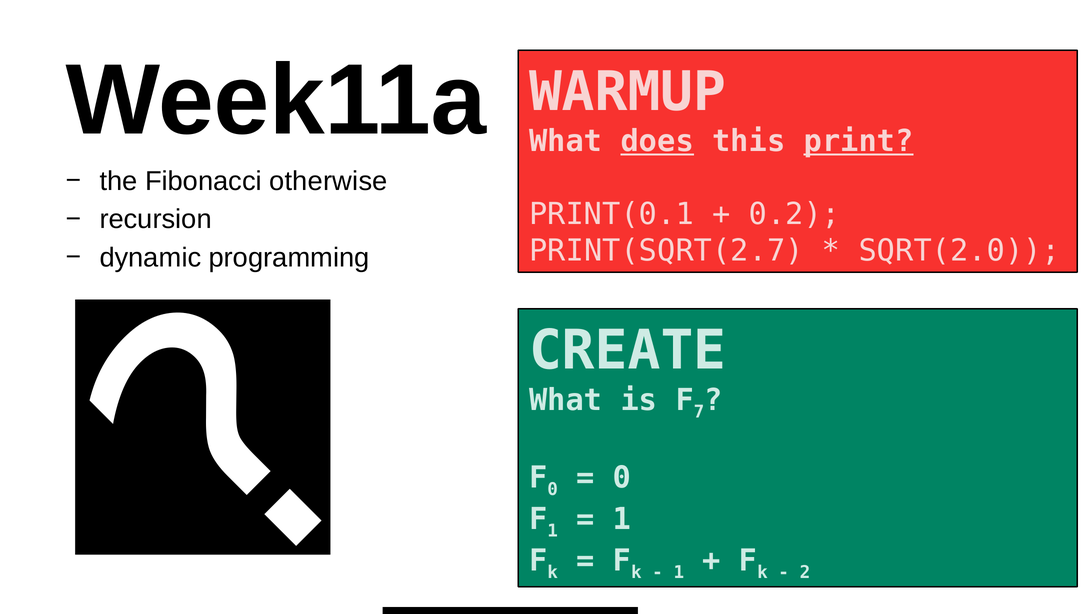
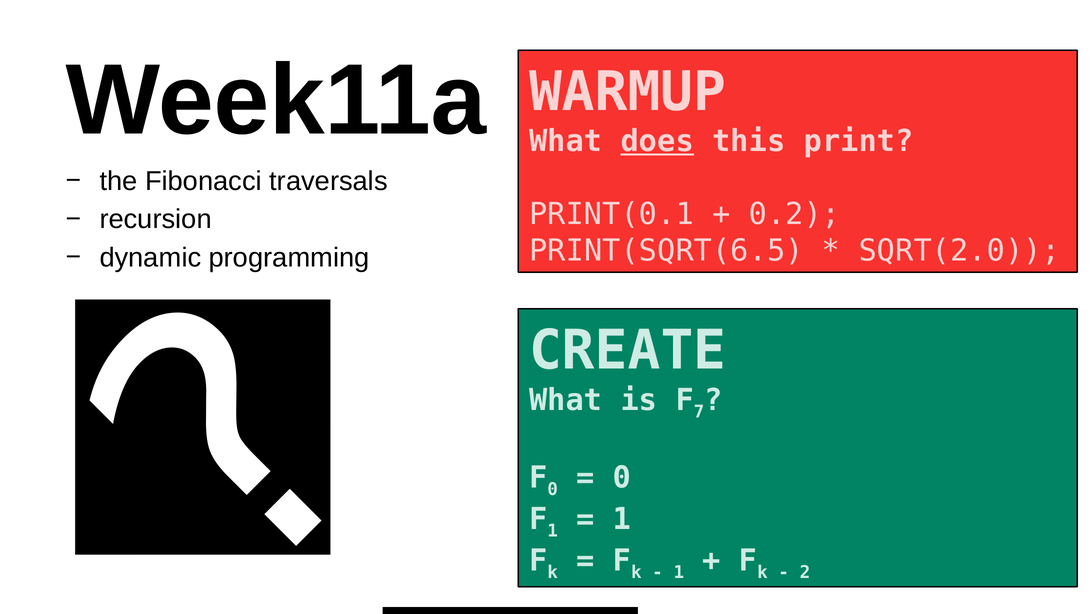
print underline: present -> none (859, 141)
otherwise: otherwise -> traversals (329, 181)
PRINT(SQRT(2.7: PRINT(SQRT(2.7 -> PRINT(SQRT(6.5 (666, 251)
